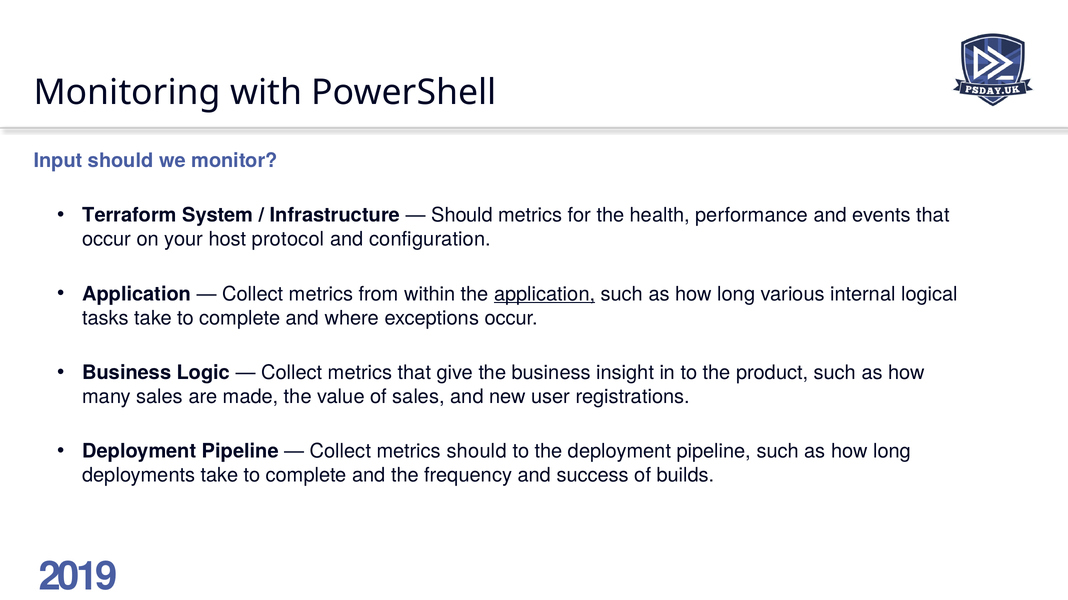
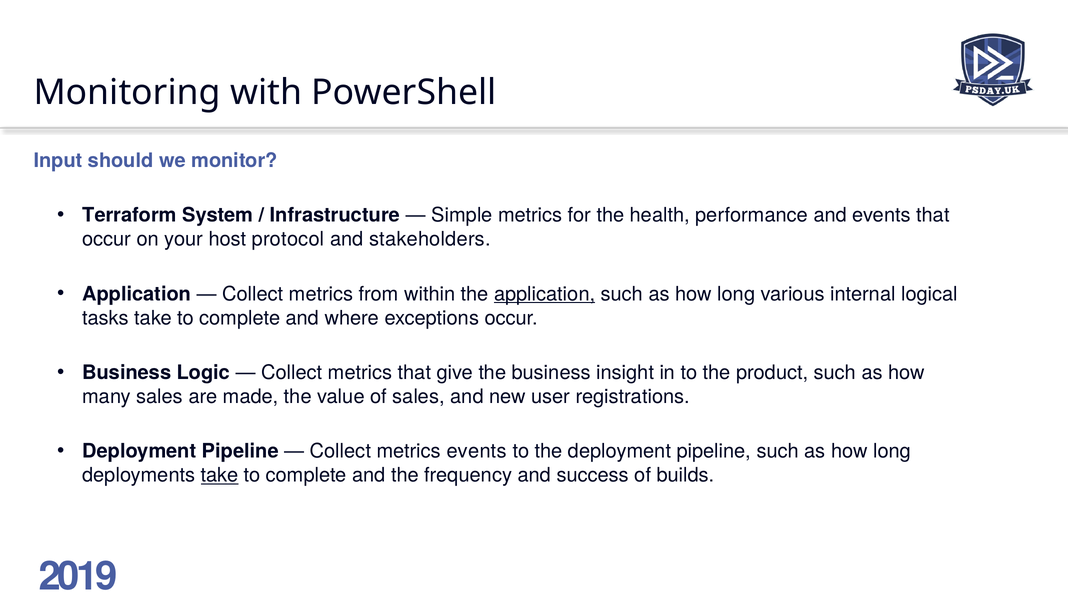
Should: Should -> Simple (462, 216)
configuration: configuration -> stakeholders (430, 240)
metrics should: should -> events (477, 452)
take underline: none -> present (220, 476)
